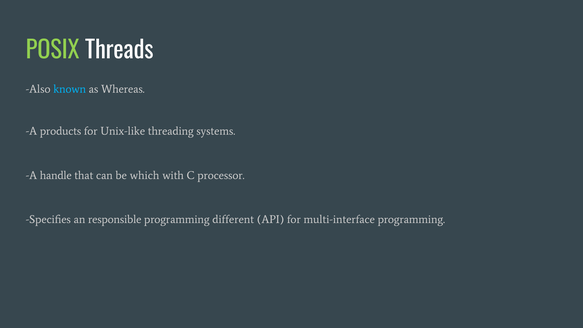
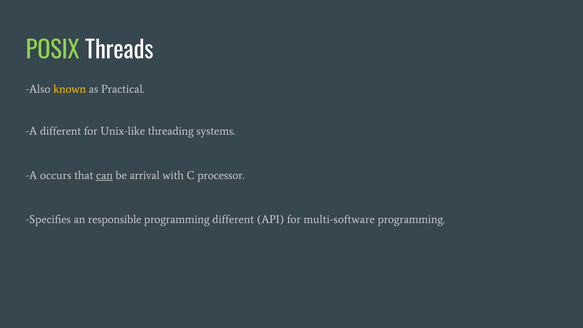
known colour: light blue -> yellow (70, 89)
Whereas: Whereas -> Practical (123, 89)
A products: products -> different (61, 131)
handle: handle -> occurs (56, 175)
can underline: none -> present (104, 175)
which: which -> arrival (145, 175)
multi-interface: multi-interface -> multi-software (339, 220)
